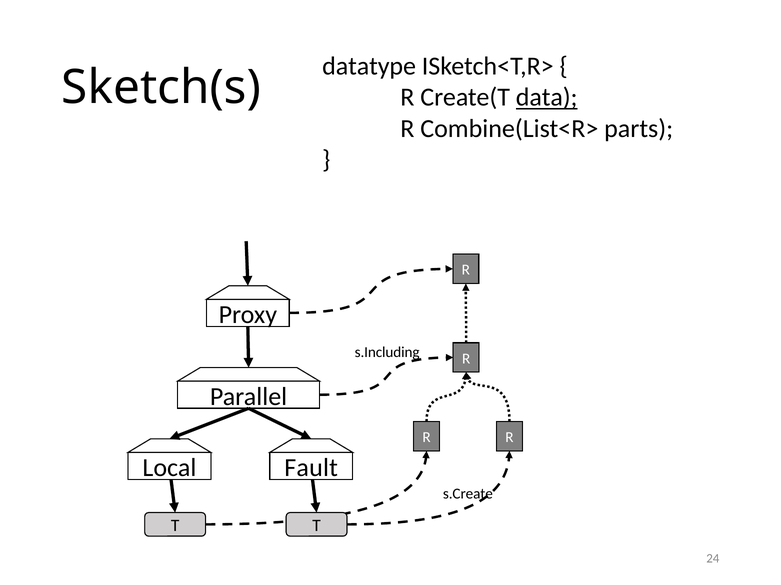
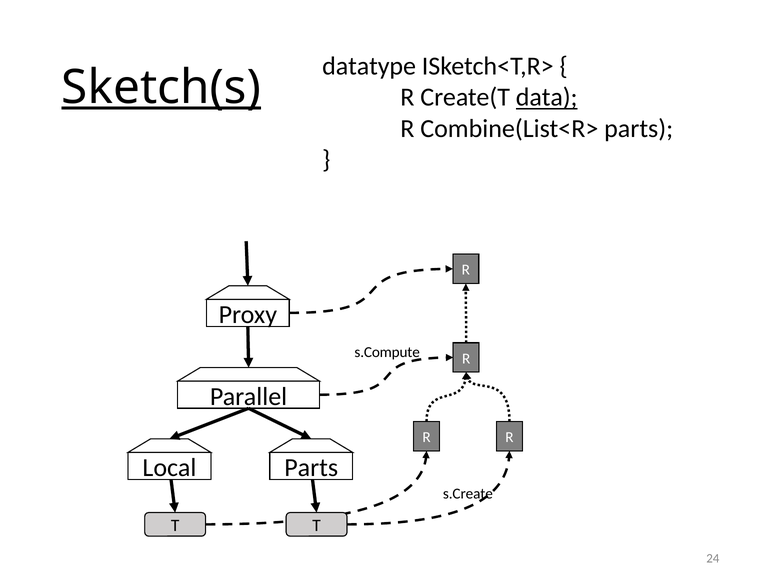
Sketch(s underline: none -> present (161, 87)
s.Including: s.Including -> s.Compute (387, 353)
Local Fault: Fault -> Parts (311, 468)
